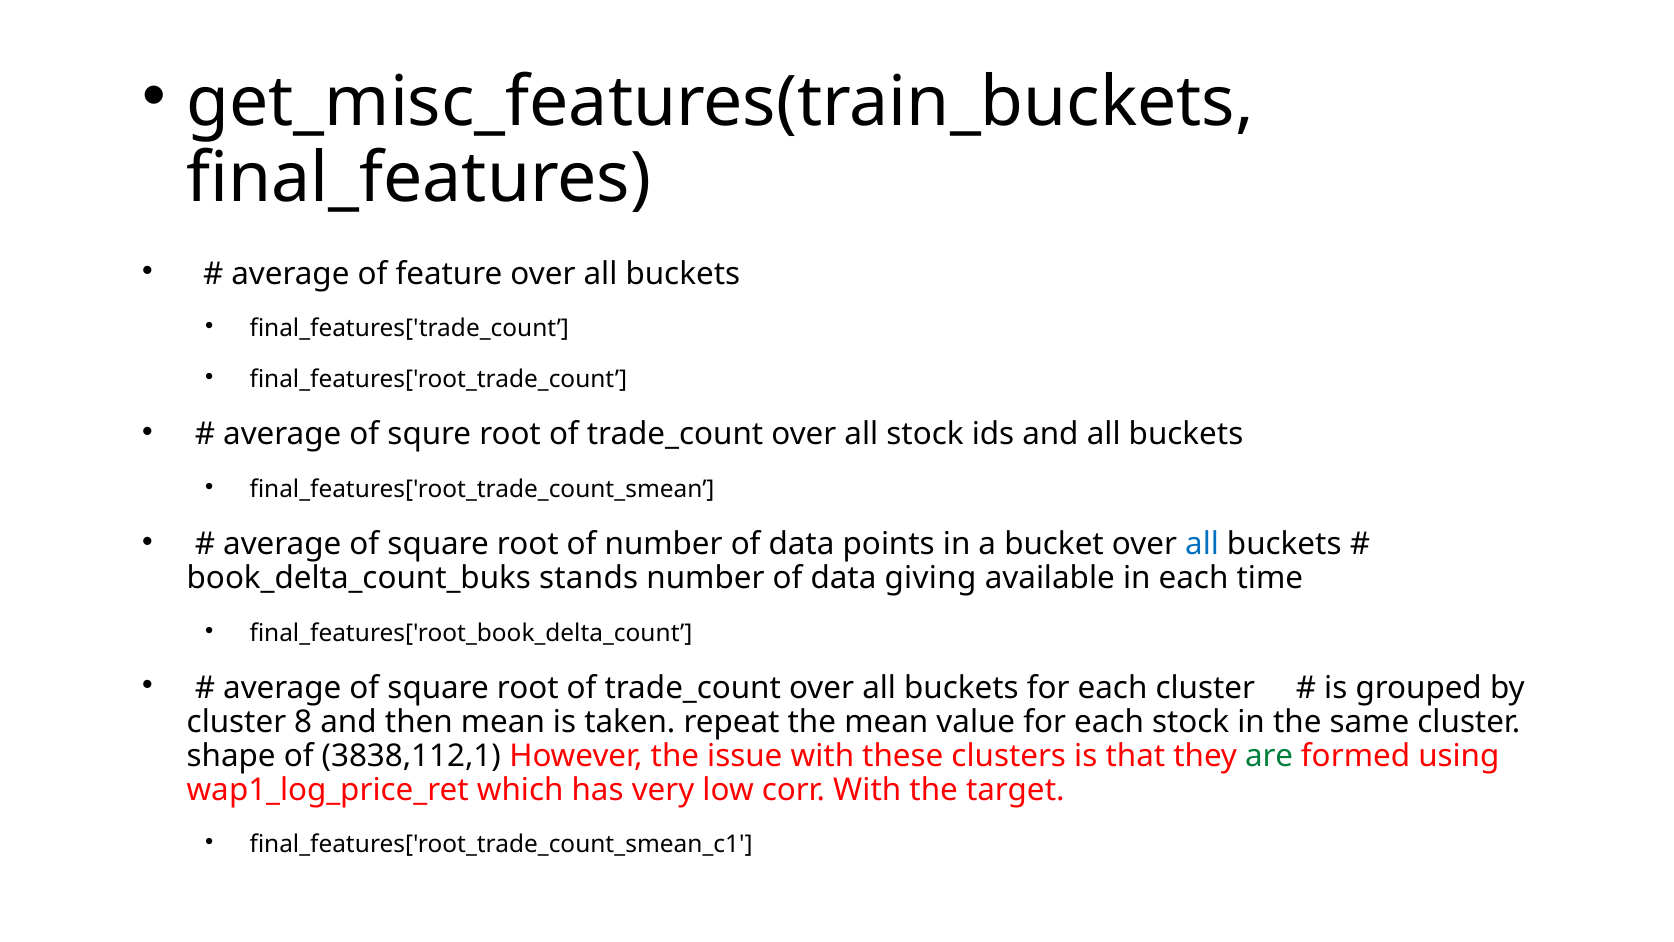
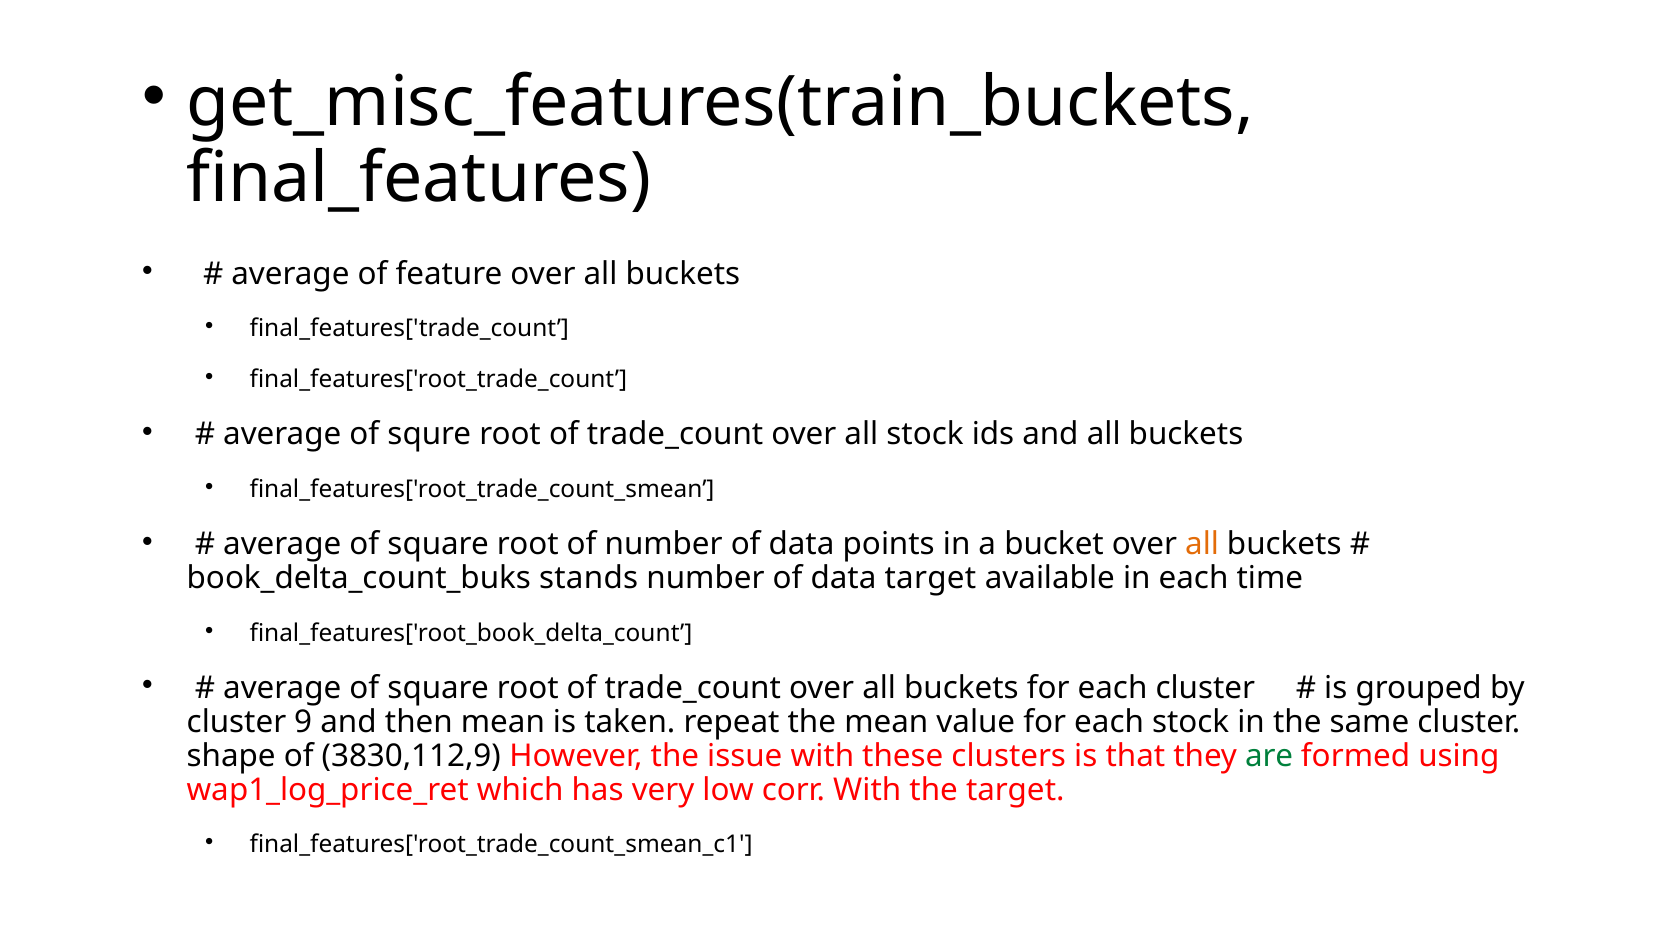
all colour: blue -> orange (1202, 544)
data giving: giving -> target (930, 578)
8: 8 -> 9 (303, 722)
3838,112,1: 3838,112,1 -> 3830,112,9 (411, 756)
